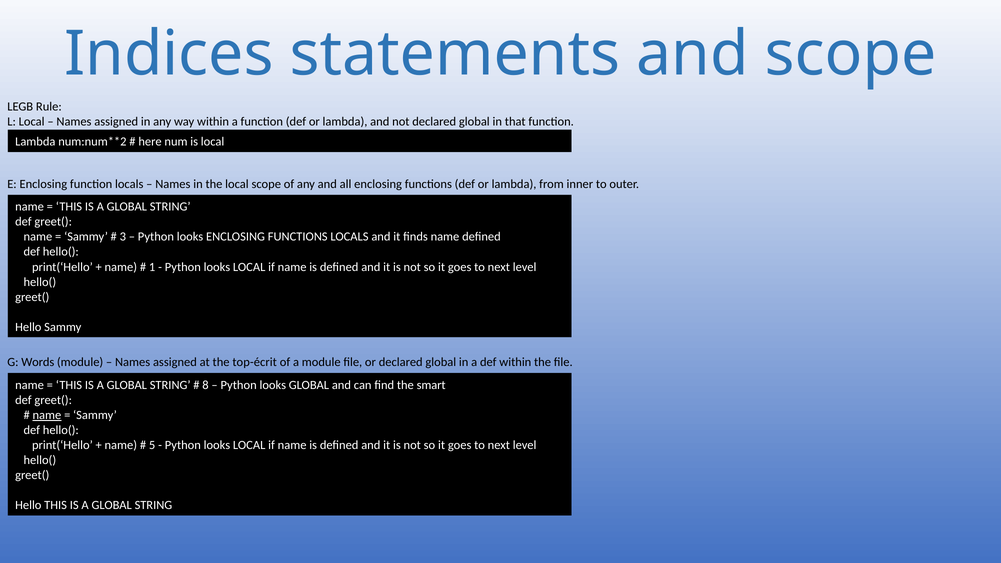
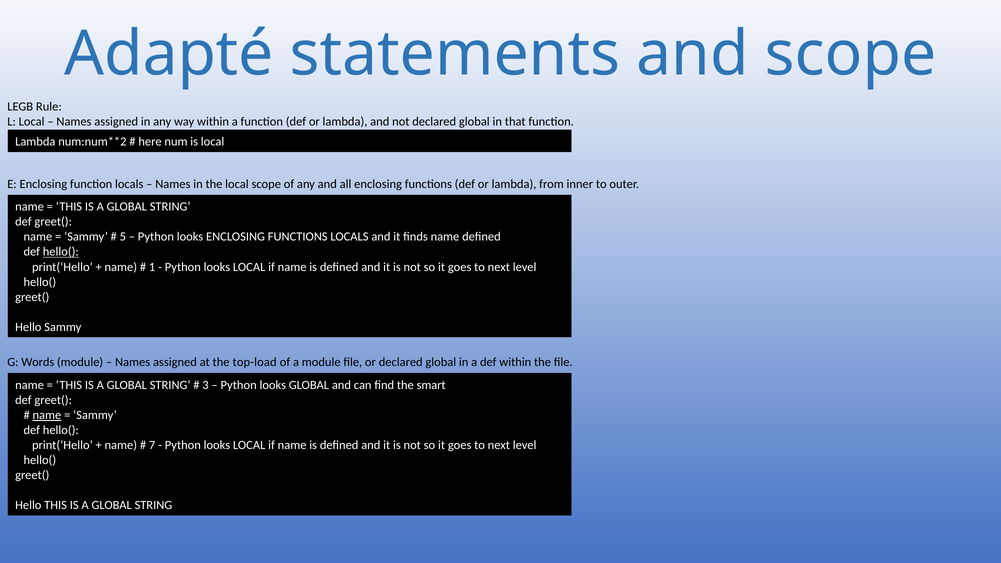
Indices: Indices -> Adapté (169, 54)
3: 3 -> 5 (123, 237)
hello( underline: none -> present (61, 252)
top-écrit: top-écrit -> top-load (255, 362)
8: 8 -> 3 (206, 385)
5: 5 -> 7 (152, 445)
